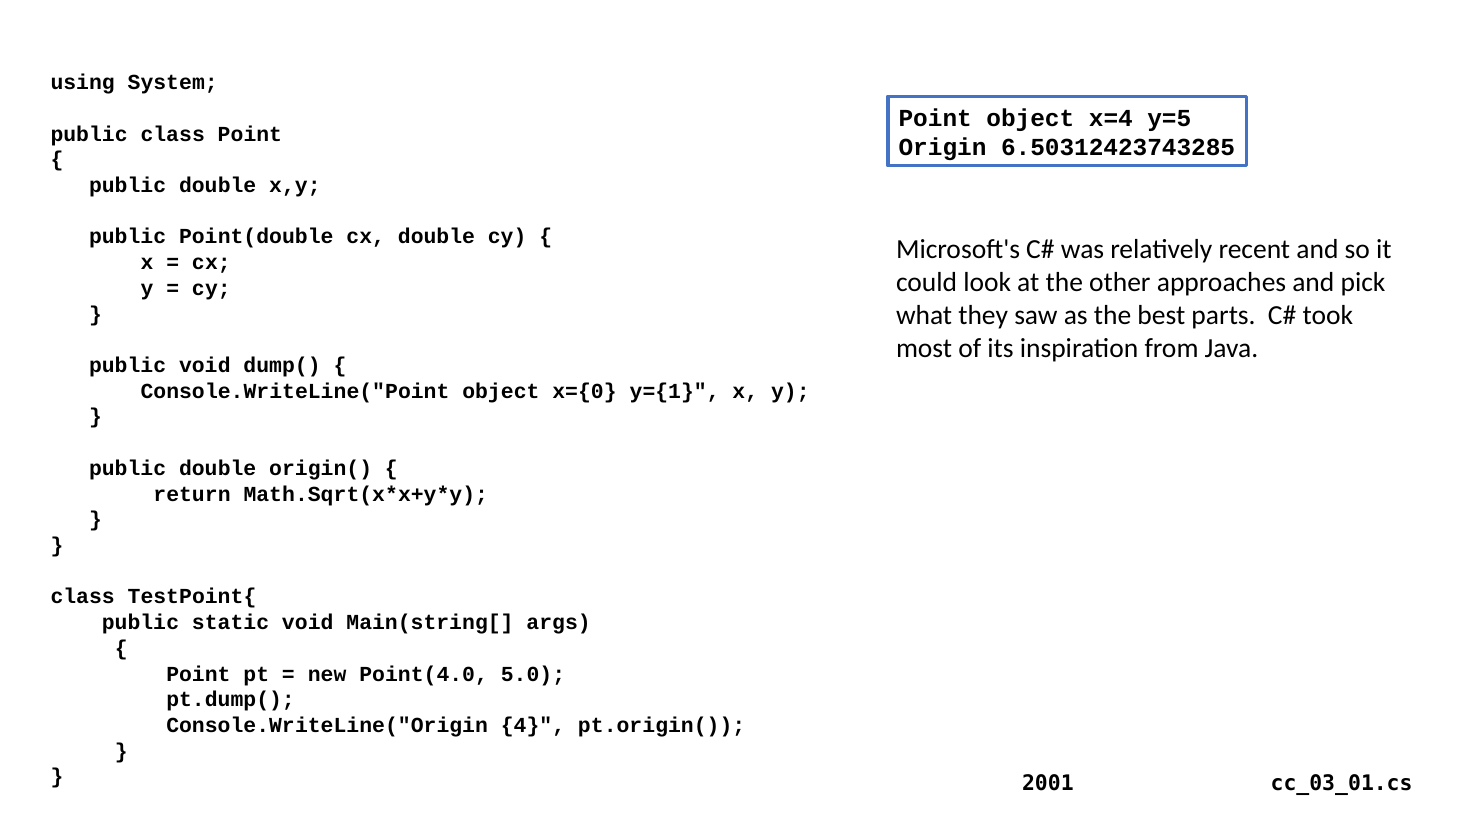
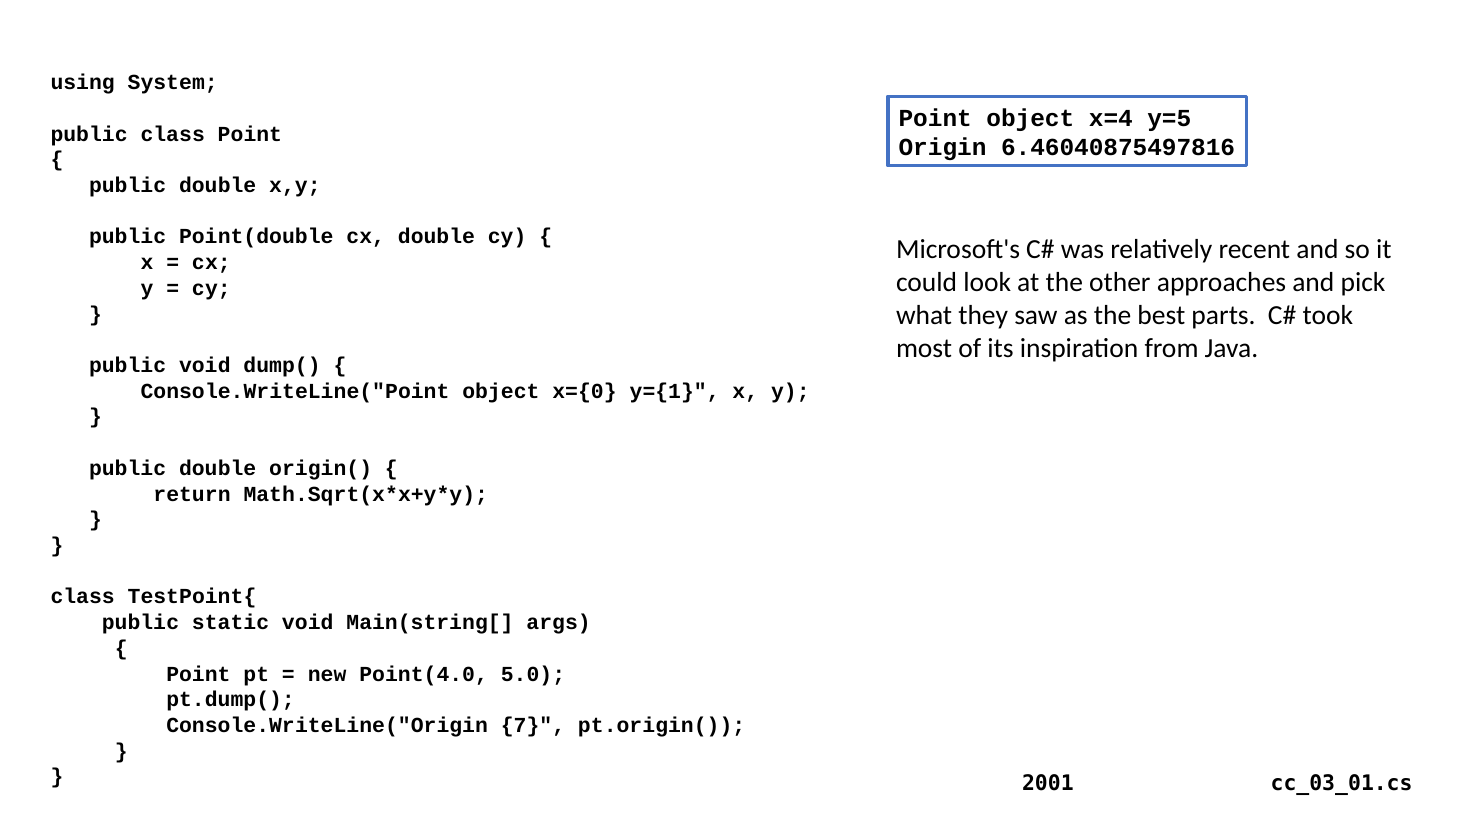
6.50312423743285: 6.50312423743285 -> 6.46040875497816 (1118, 147)
4: 4 -> 7 (533, 725)
